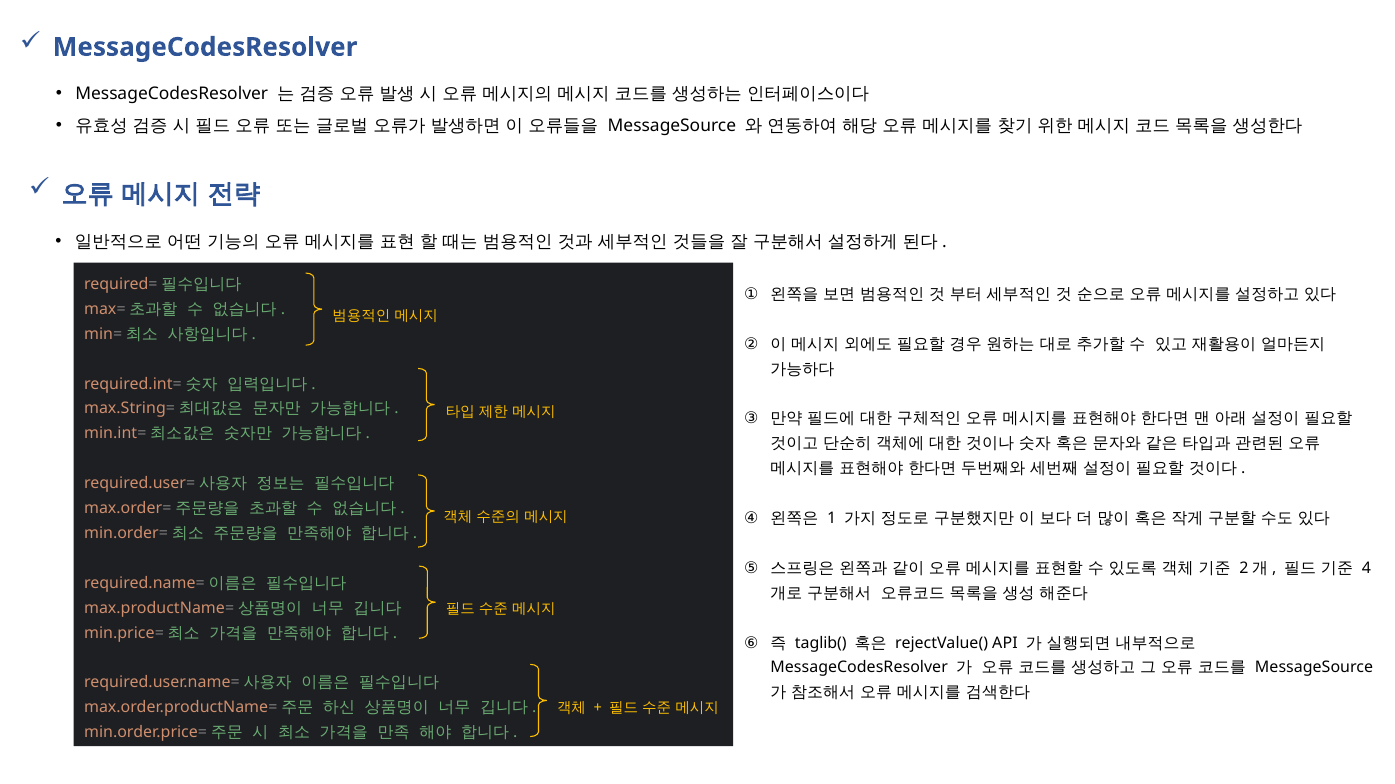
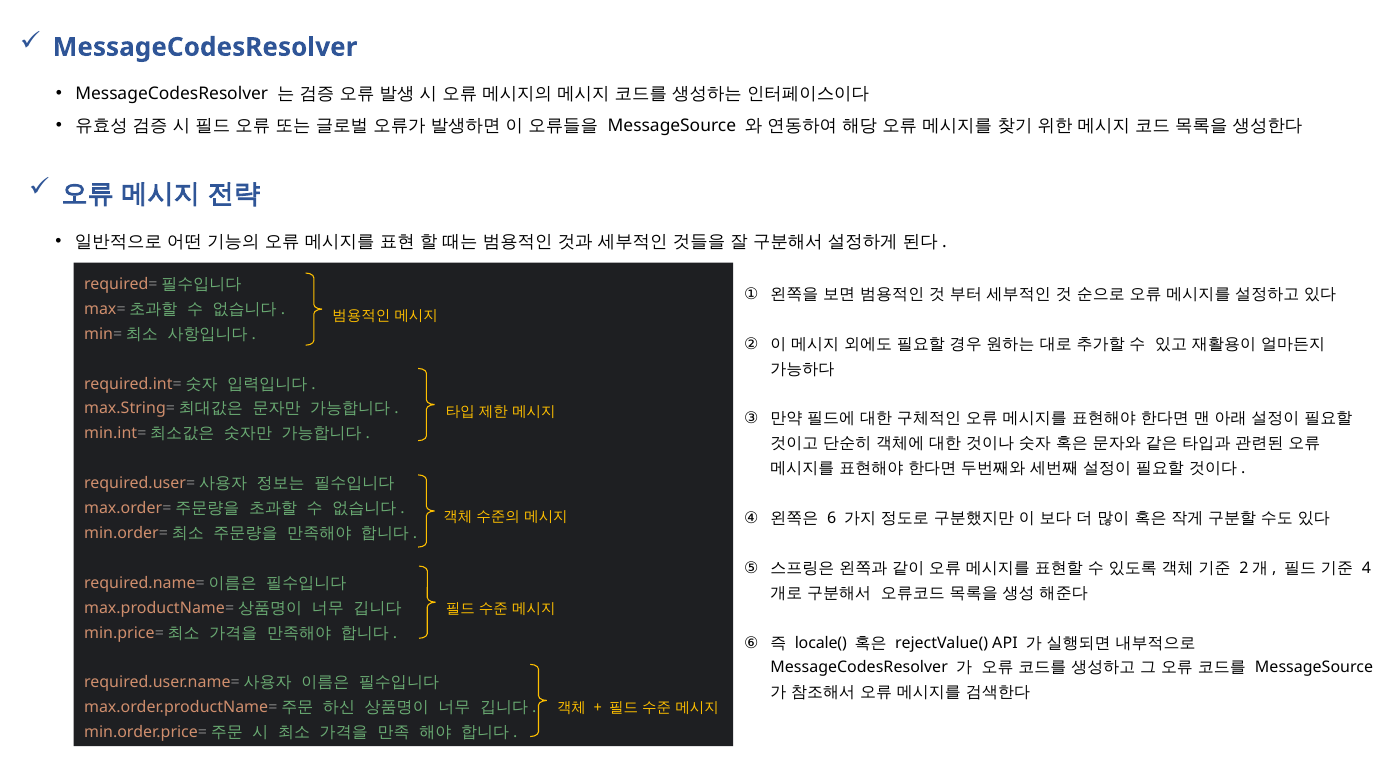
1: 1 -> 6 (832, 519)
taglib(: taglib( -> locale( (821, 643)
